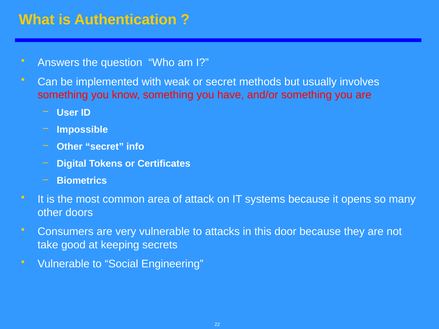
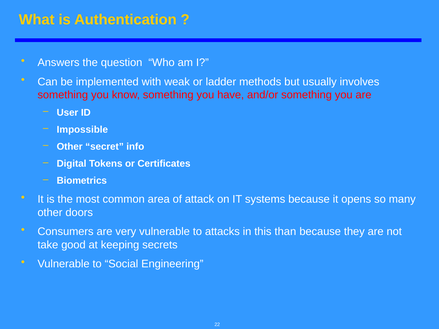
or secret: secret -> ladder (221, 82)
door: door -> than (285, 232)
